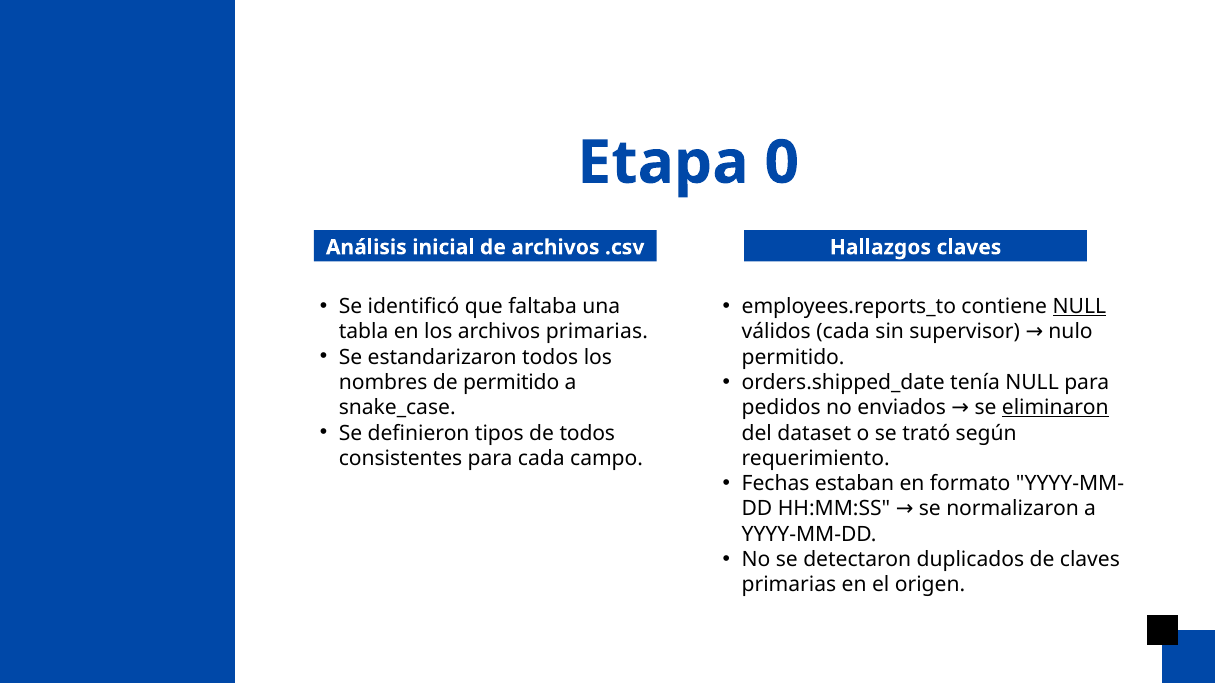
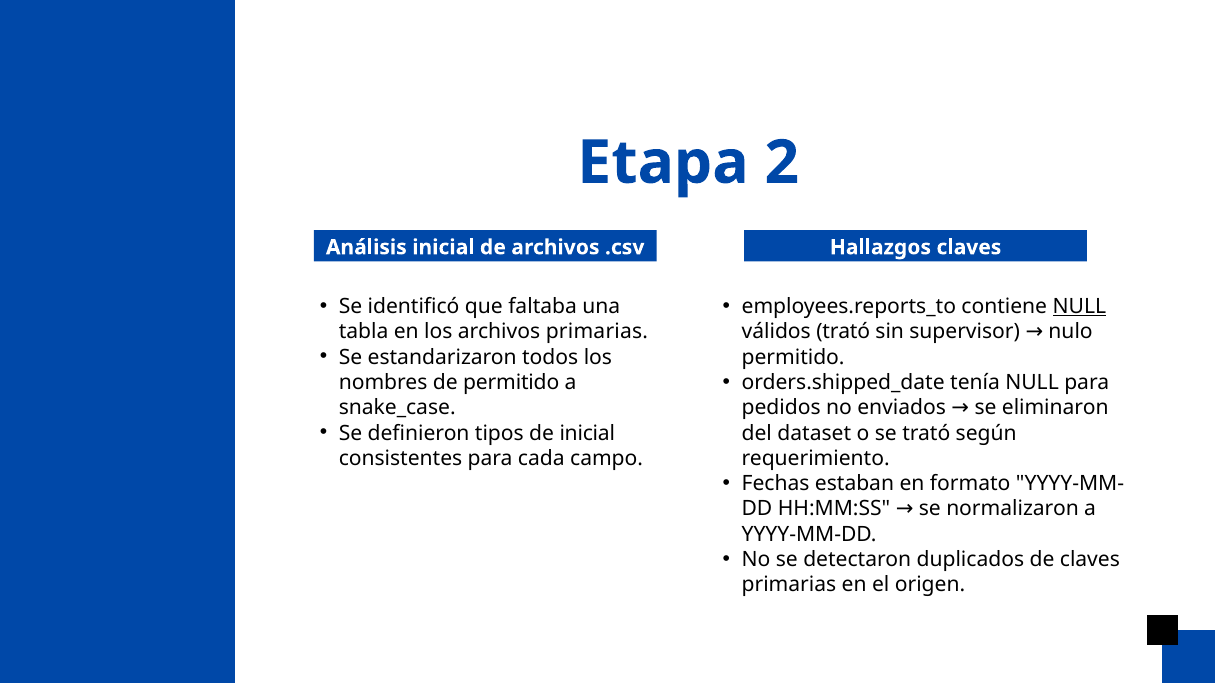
0: 0 -> 2 (782, 163)
válidos cada: cada -> trató (843, 332)
eliminaron underline: present -> none (1055, 408)
de todos: todos -> inicial (587, 433)
